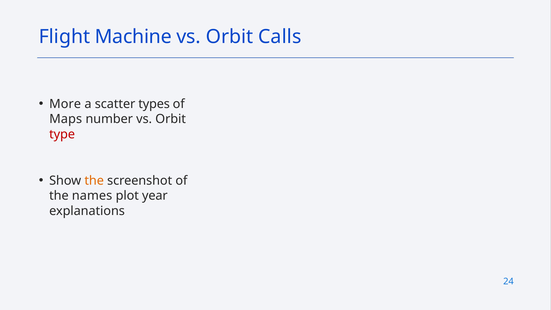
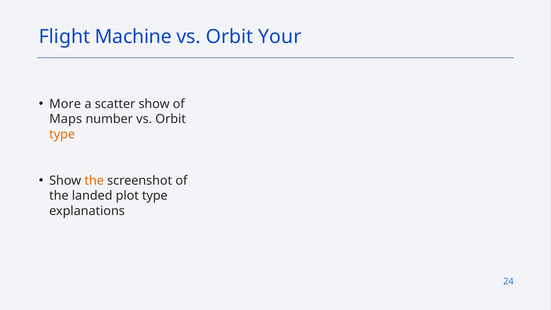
Calls: Calls -> Your (280, 37)
scatter types: types -> show (154, 104)
type colour: red -> orange (62, 134)
names: names -> landed (92, 196)
plot year: year -> type (155, 196)
